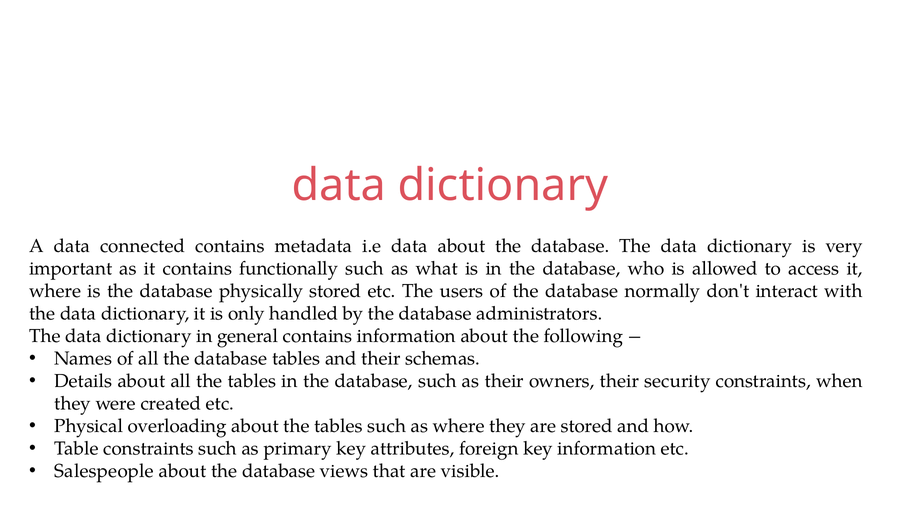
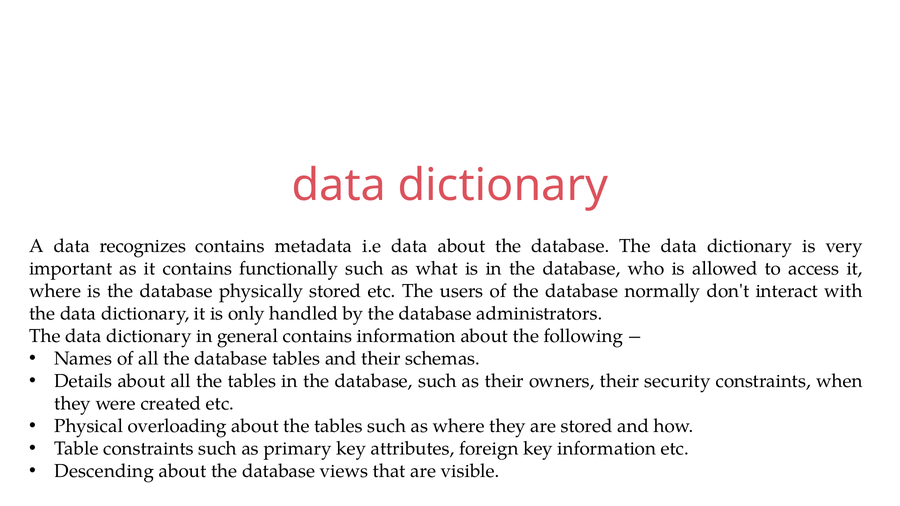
connected: connected -> recognizes (143, 246)
Salespeople: Salespeople -> Descending (104, 471)
